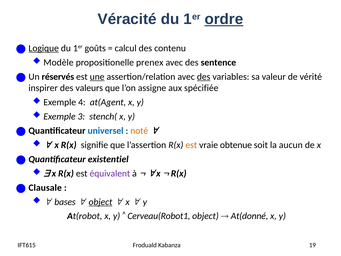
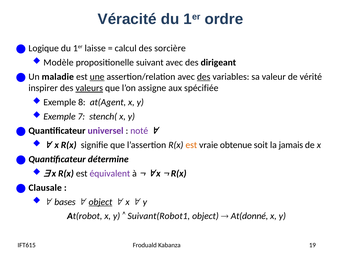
ordre underline: present -> none (224, 19)
Logique underline: present -> none (44, 48)
goûts: goûts -> laisse (95, 48)
contenu: contenu -> sorcière (170, 48)
prenex: prenex -> suivant (150, 62)
sentence: sentence -> dirigeant (218, 62)
réservés: réservés -> maladie (58, 77)
valeurs underline: none -> present (89, 88)
4: 4 -> 8 (82, 102)
3: 3 -> 7 (81, 116)
universel colour: blue -> purple (106, 131)
noté colour: orange -> purple (139, 131)
aucun: aucun -> jamais (291, 145)
existentiel: existentiel -> détermine (108, 159)
Cerveau(Robot1: Cerveau(Robot1 -> Suivant(Robot1 (159, 216)
